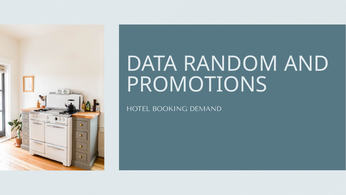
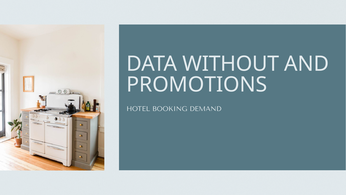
RANDOM: RANDOM -> WITHOUT (231, 64)
